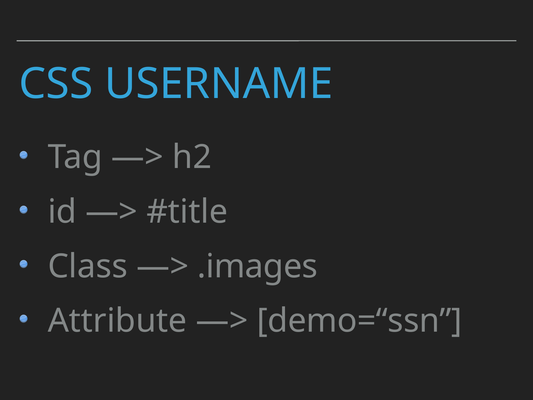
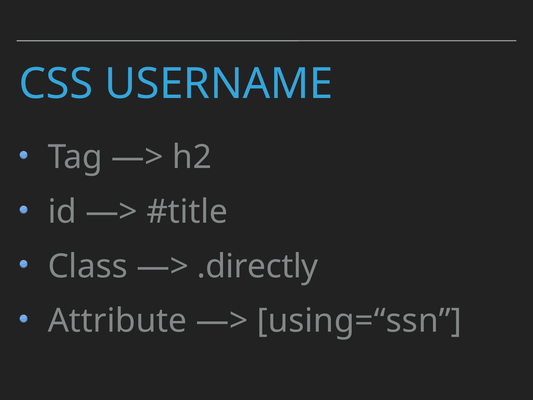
.images: .images -> .directly (258, 266)
demo=“ssn: demo=“ssn -> using=“ssn (359, 321)
